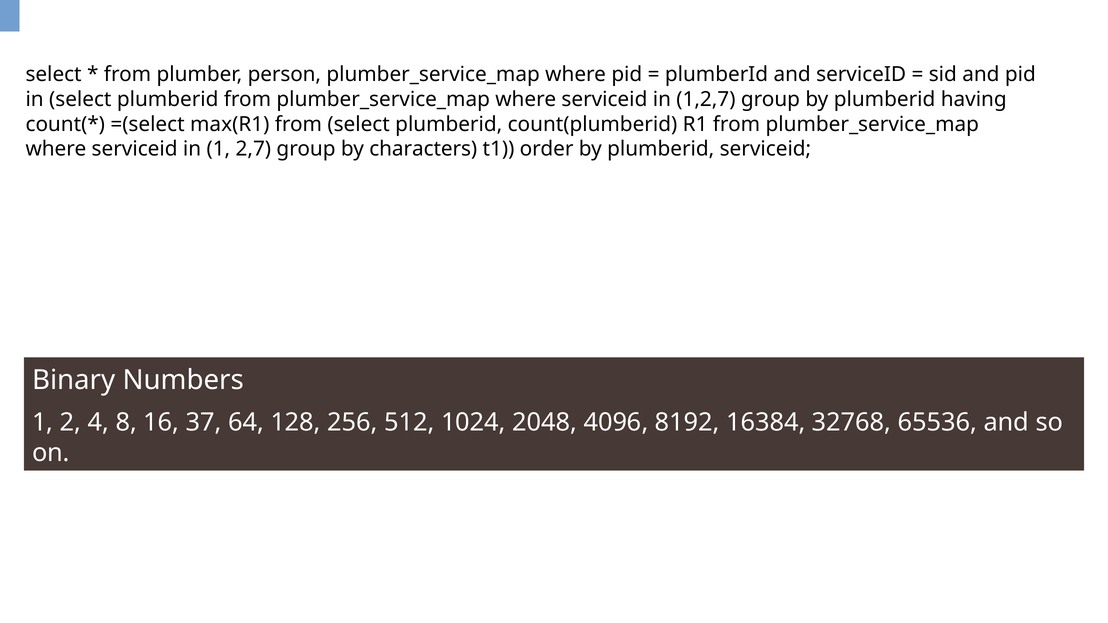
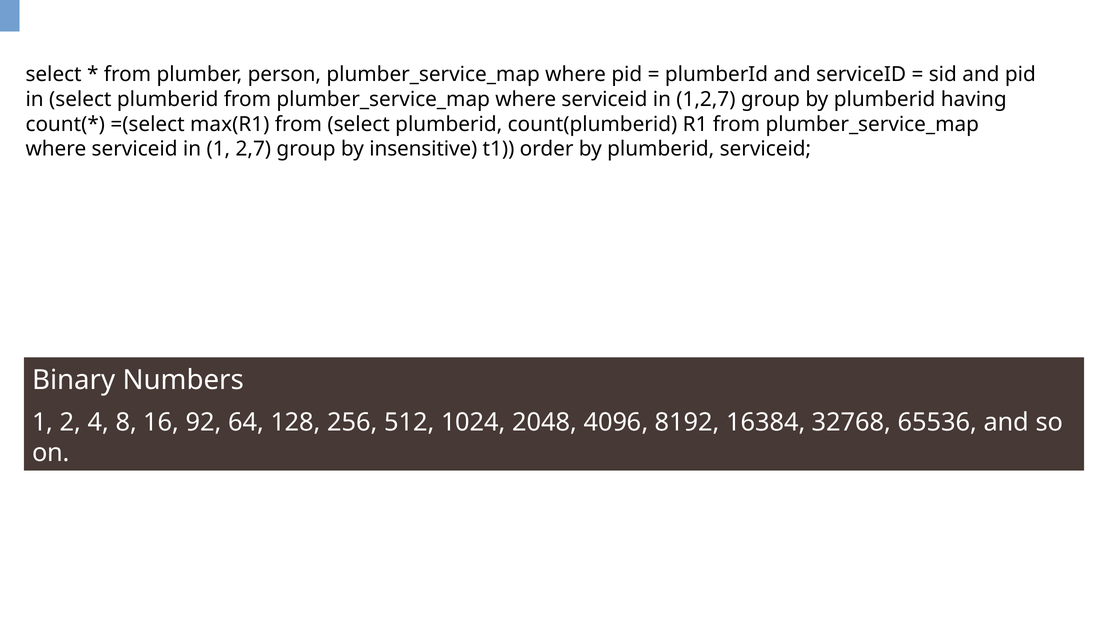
characters: characters -> insensitive (423, 149)
37: 37 -> 92 (204, 423)
